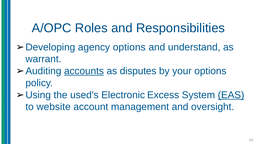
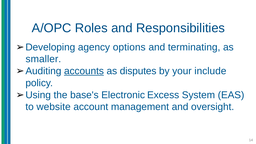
understand: understand -> terminating (194, 47)
warrant: warrant -> smaller (43, 59)
your options: options -> include (210, 71)
used's: used's -> base's (84, 95)
EAS underline: present -> none (231, 95)
